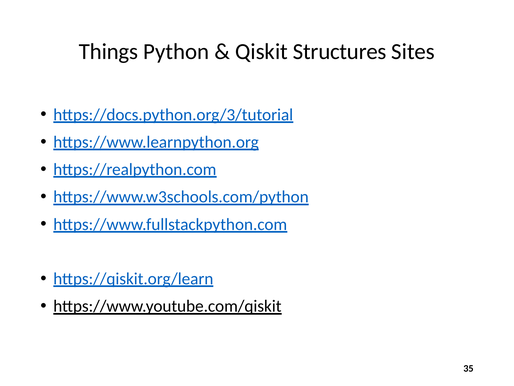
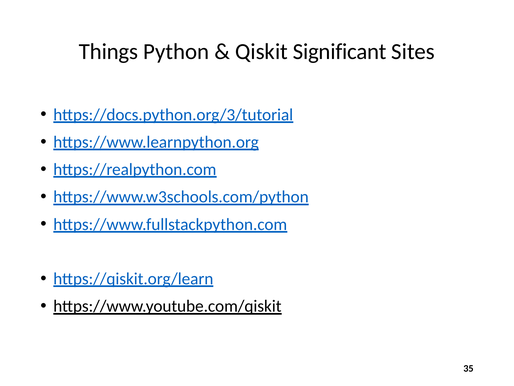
Structures: Structures -> Significant (340, 51)
